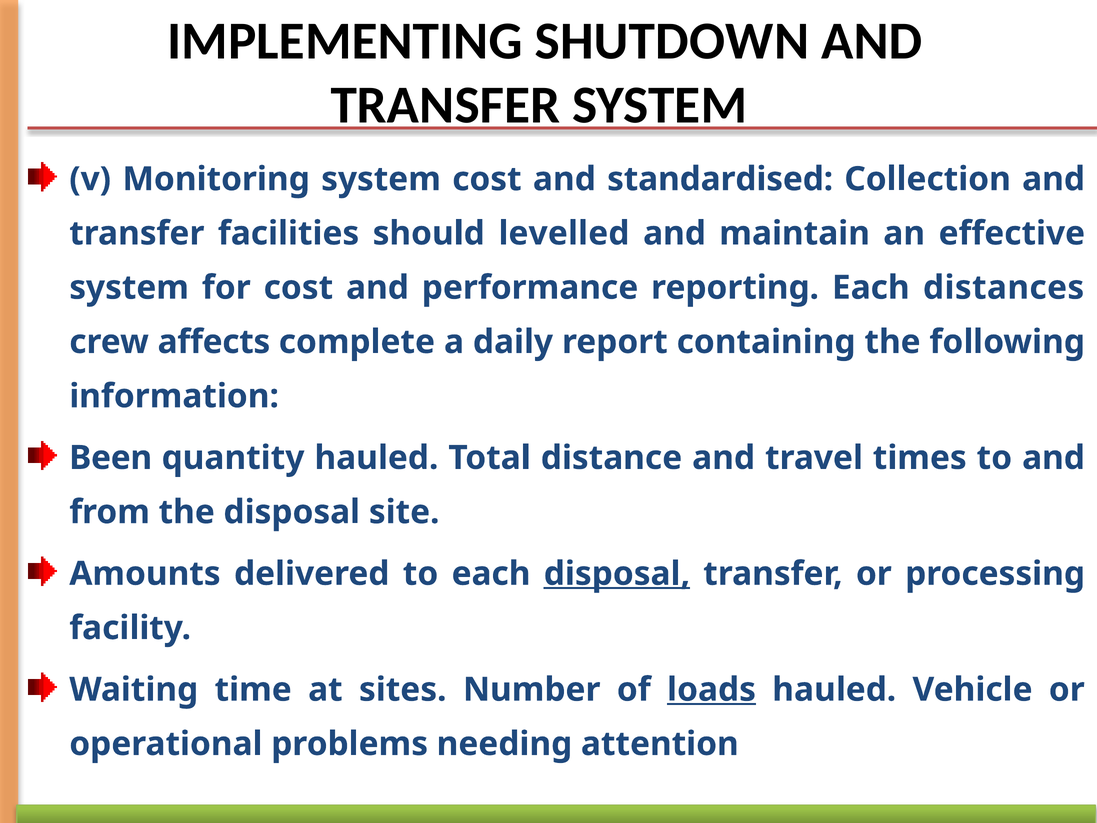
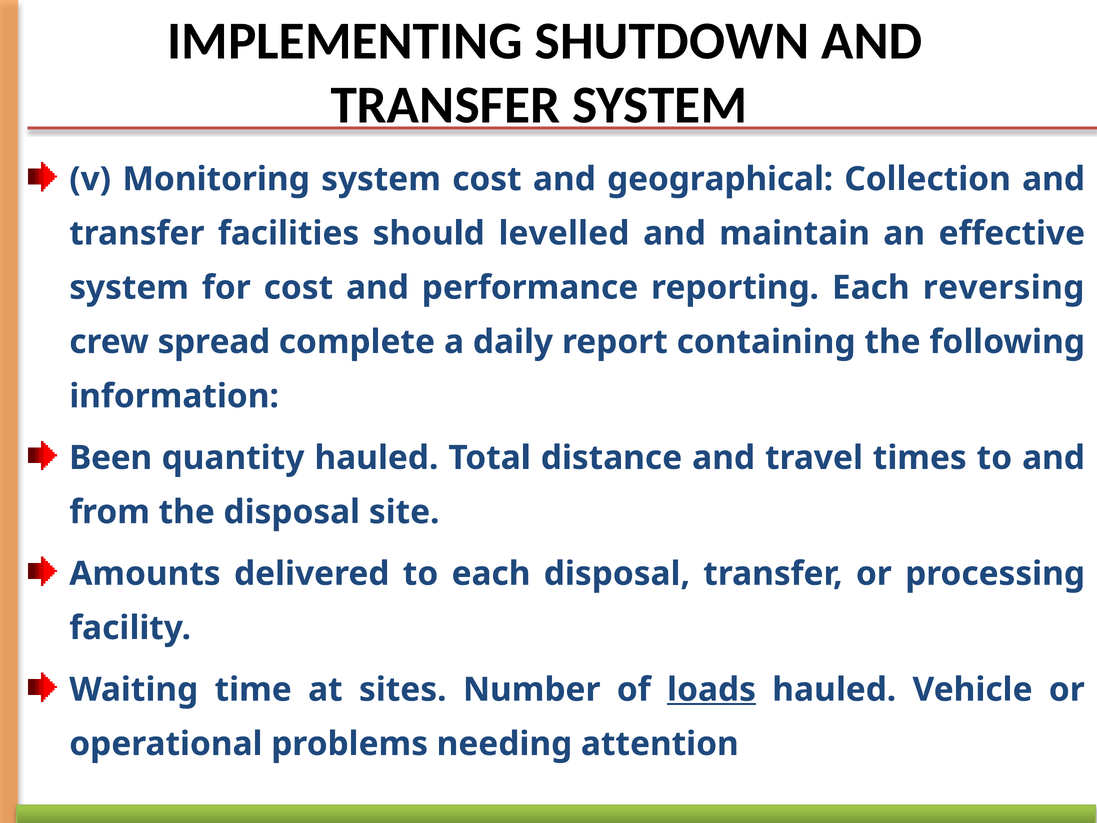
standardised: standardised -> geographical (720, 179)
distances: distances -> reversing (1004, 288)
affects: affects -> spread (214, 342)
disposal underline: present -> none (617, 574)
